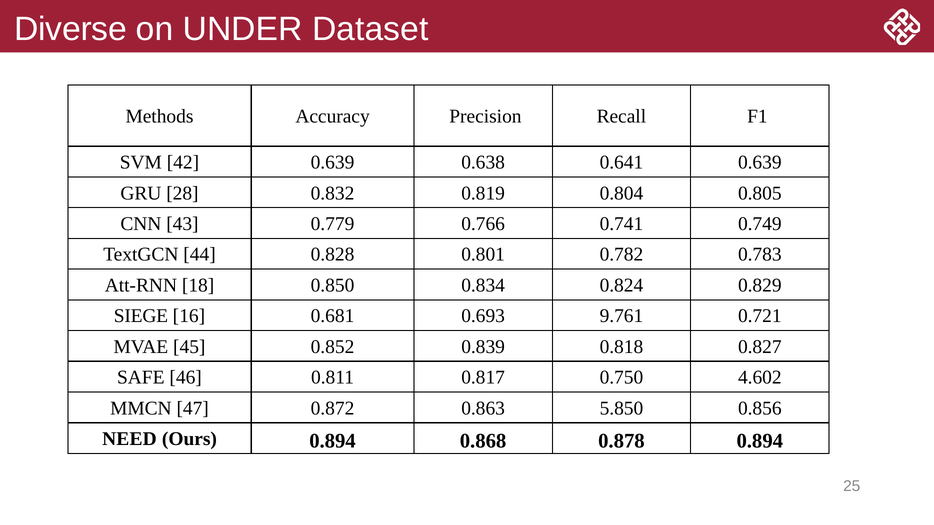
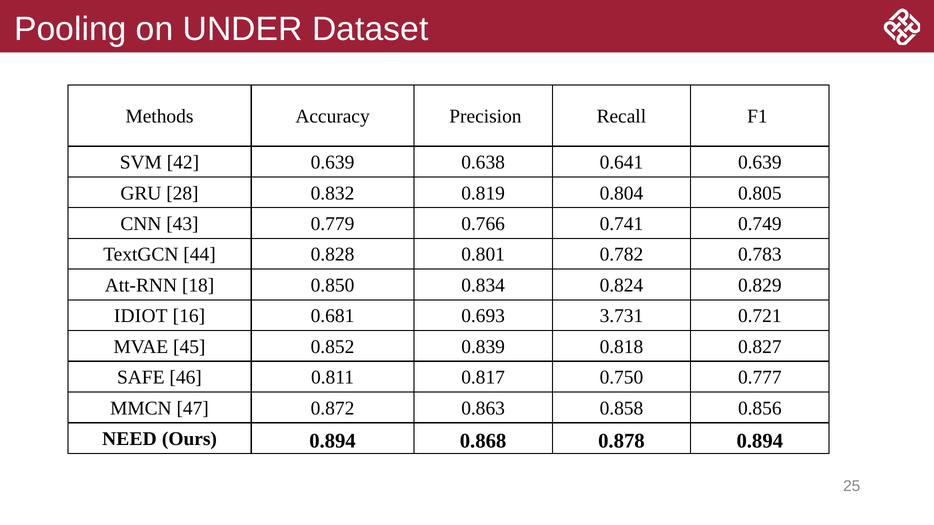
Diverse: Diverse -> Pooling (70, 29)
SIEGE: SIEGE -> IDIOT (141, 316)
9.761: 9.761 -> 3.731 (621, 316)
4.602: 4.602 -> 0.777 (760, 378)
5.850: 5.850 -> 0.858 (621, 408)
